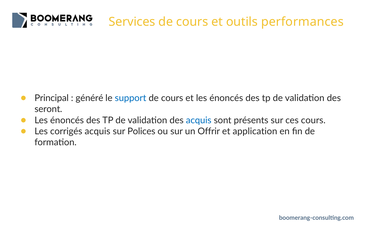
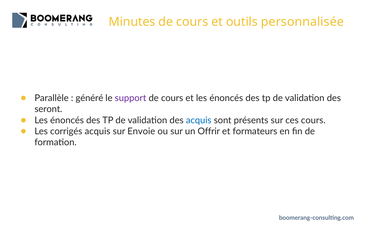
Services: Services -> Minutes (132, 22)
performances: performances -> personnalisée (302, 22)
Principal: Principal -> Parallèle (52, 98)
support colour: blue -> purple (131, 98)
Polices: Polices -> Envoie (141, 131)
application: application -> formateurs (255, 131)
